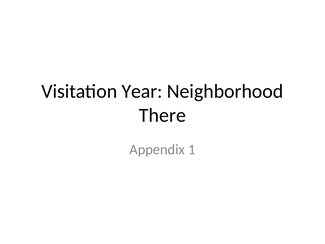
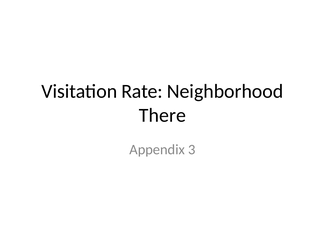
Year: Year -> Rate (142, 91)
1: 1 -> 3 (192, 149)
